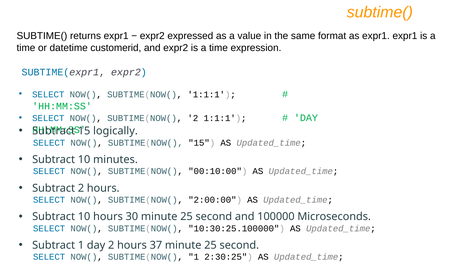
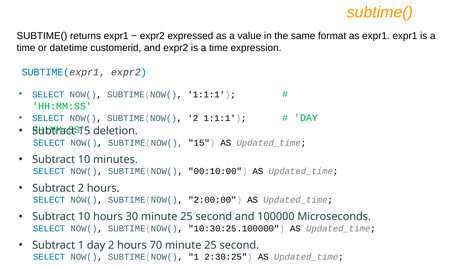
logically: logically -> deletion (115, 131)
37: 37 -> 70 (156, 245)
